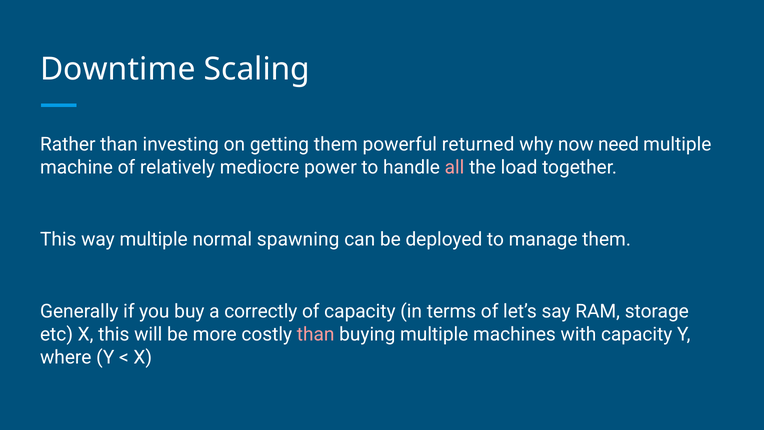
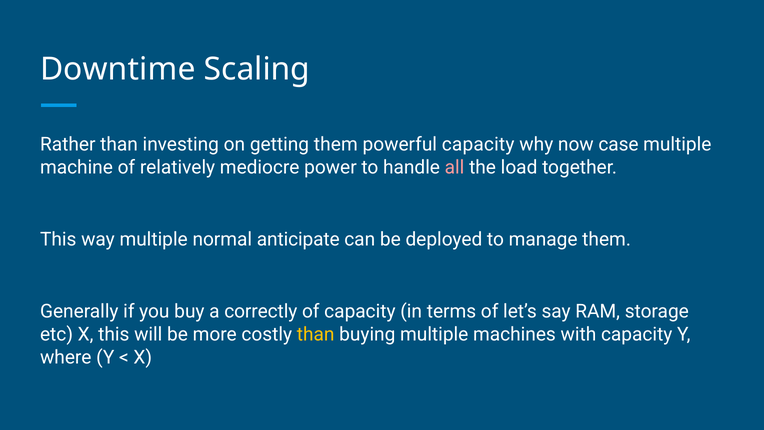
powerful returned: returned -> capacity (478, 144)
need: need -> case (618, 144)
spawning: spawning -> anticipate (298, 239)
than colour: pink -> yellow (316, 334)
